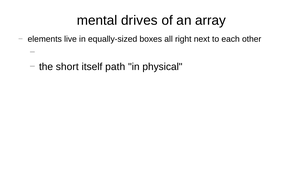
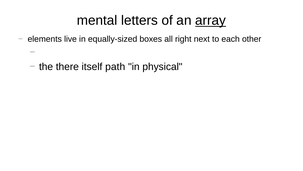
drives: drives -> letters (139, 20)
array underline: none -> present (211, 20)
short: short -> there (67, 66)
